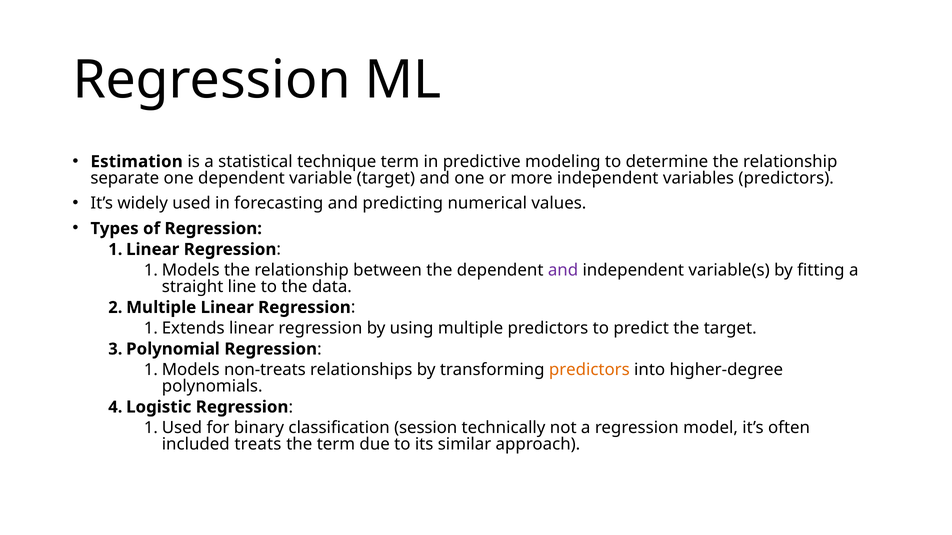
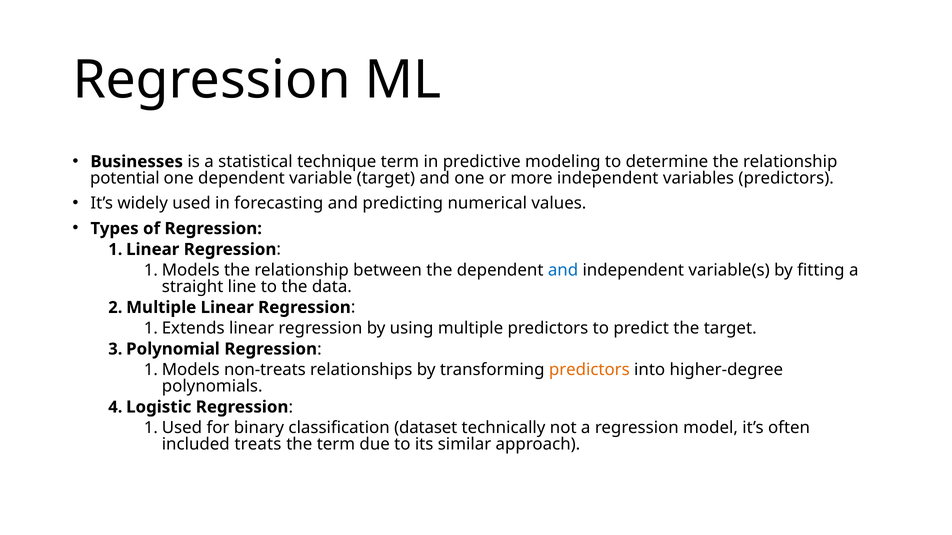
Estimation: Estimation -> Businesses (137, 162)
separate: separate -> potential (125, 178)
and colour: purple -> blue (563, 270)
session: session -> dataset (426, 428)
